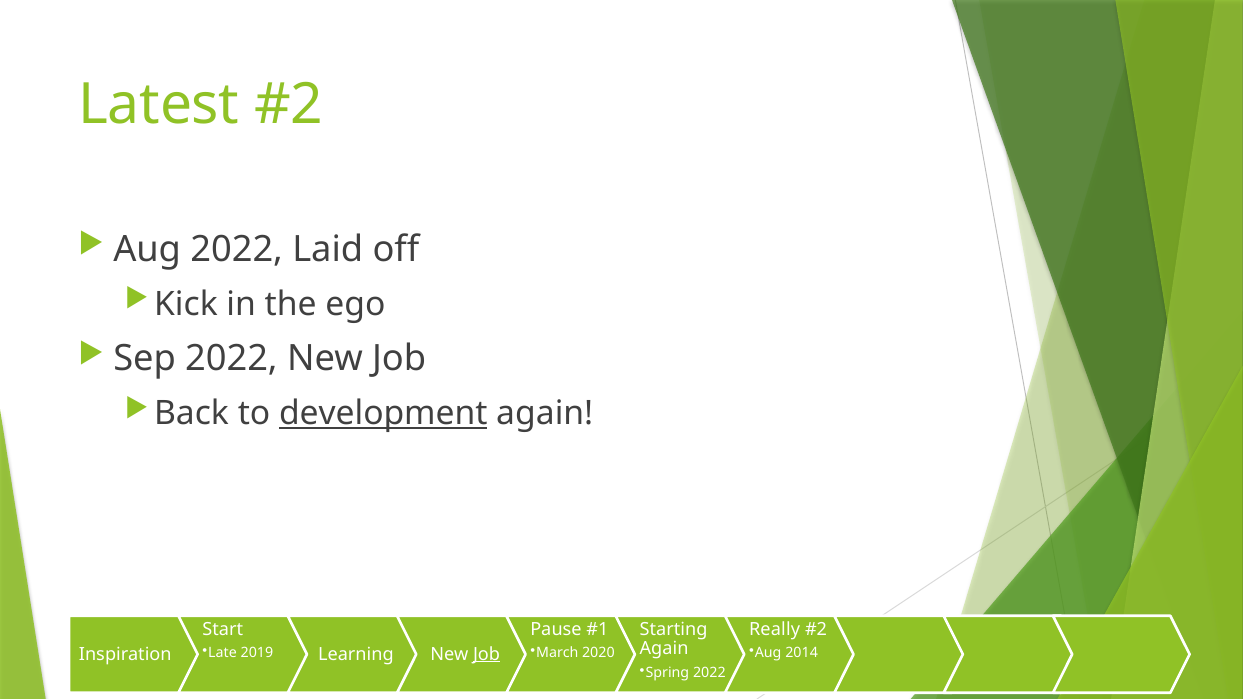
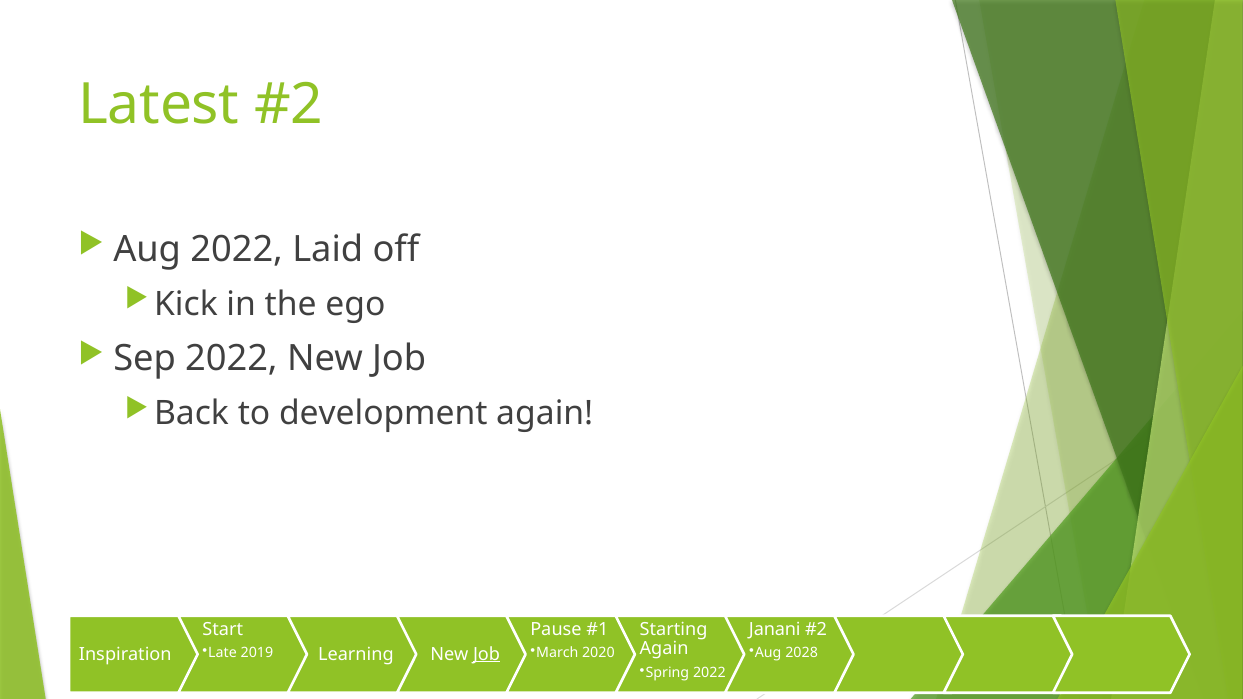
development underline: present -> none (383, 414)
Really: Really -> Janani (775, 629)
2014: 2014 -> 2028 (802, 653)
